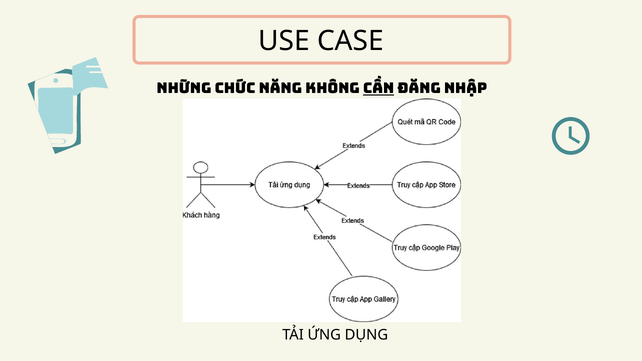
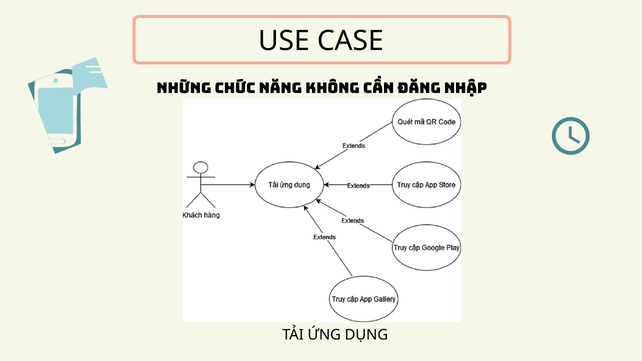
CẦN underline: present -> none (379, 89)
